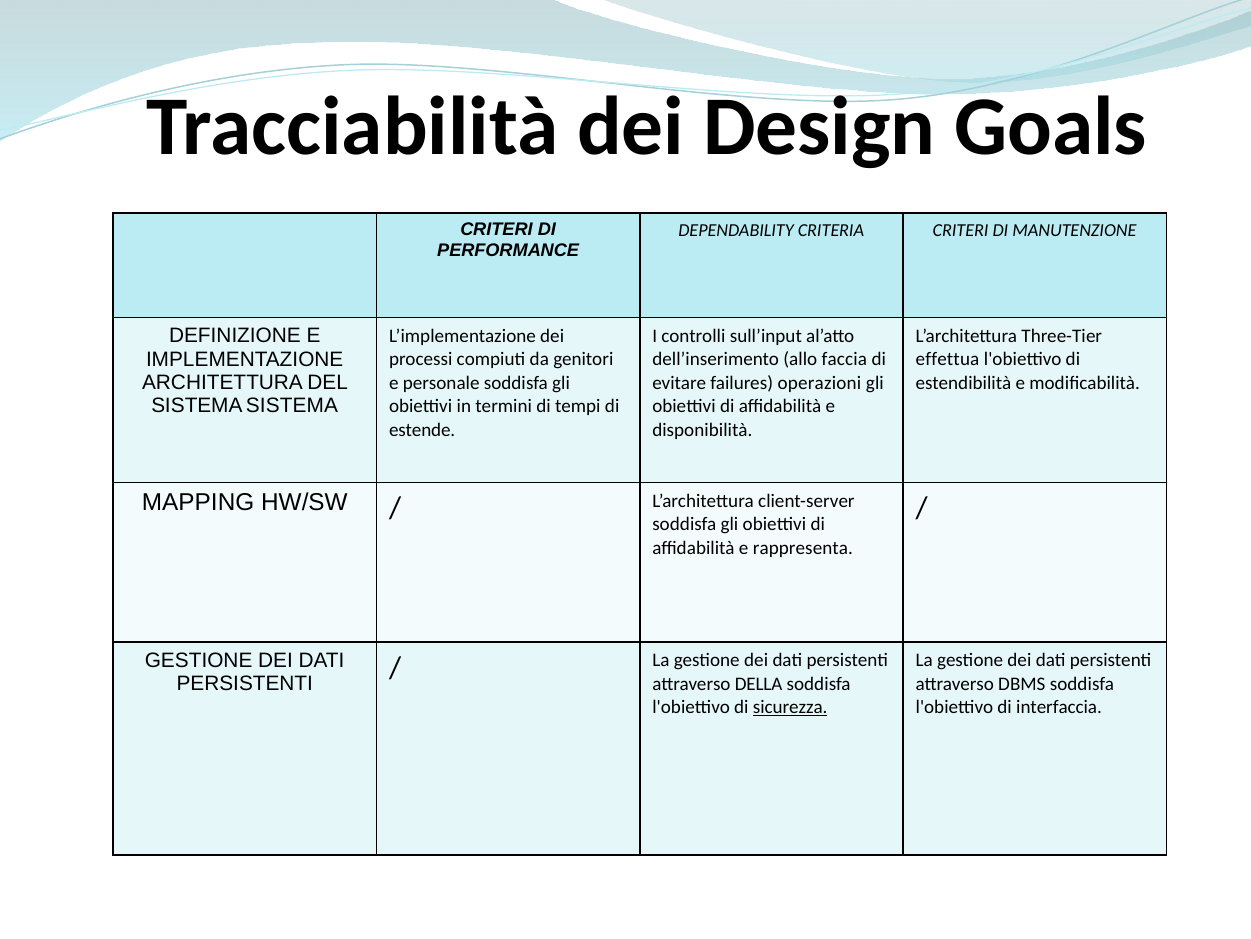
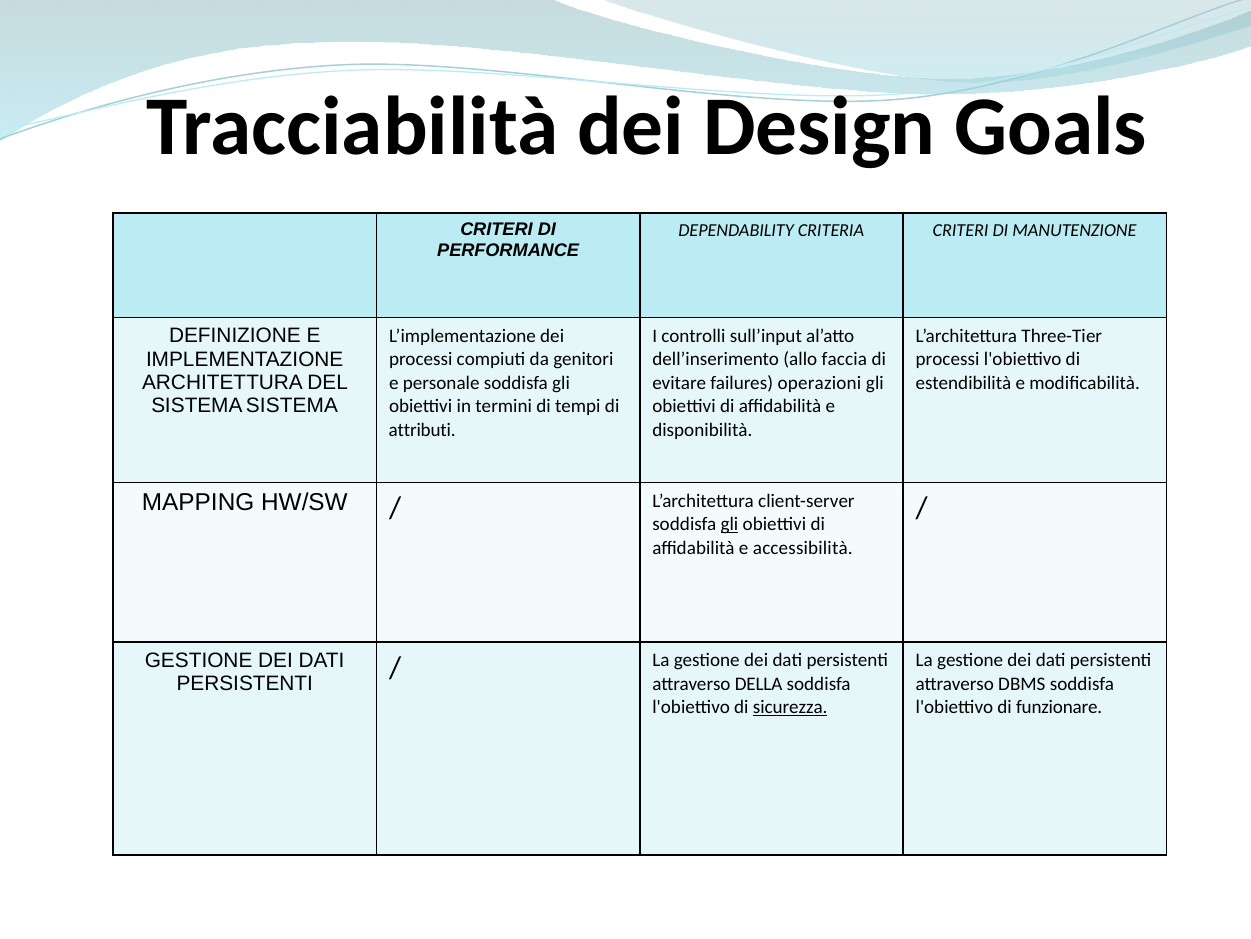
effettua: effettua -> processi (948, 359)
estende: estende -> attributi (422, 430)
gli underline: none -> present (729, 524)
rappresenta: rappresenta -> accessibilità (803, 548)
interfaccia: interfaccia -> funzionare (1059, 707)
